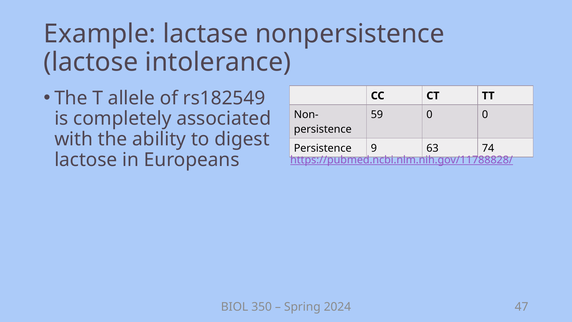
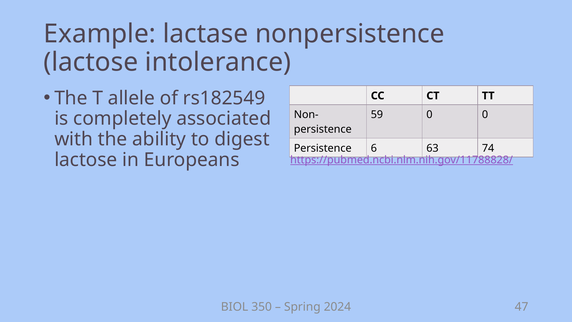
9: 9 -> 6 (374, 148)
